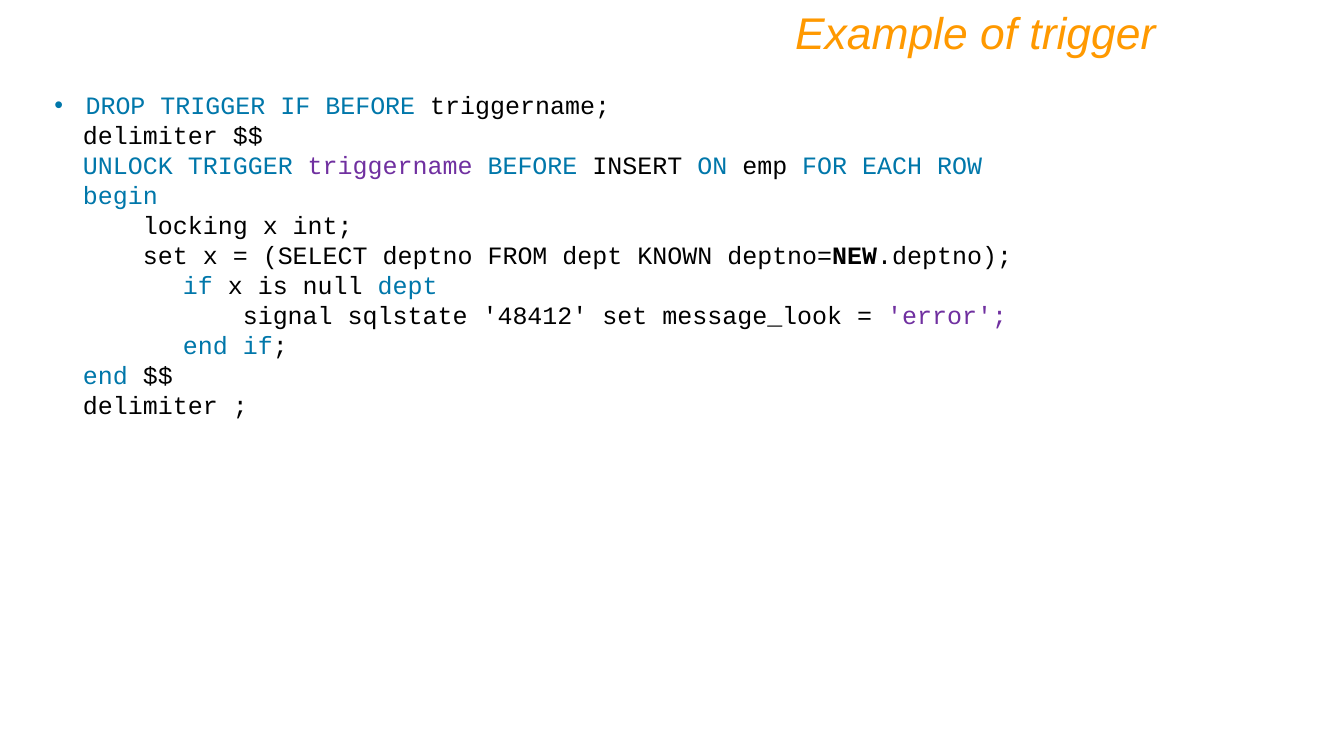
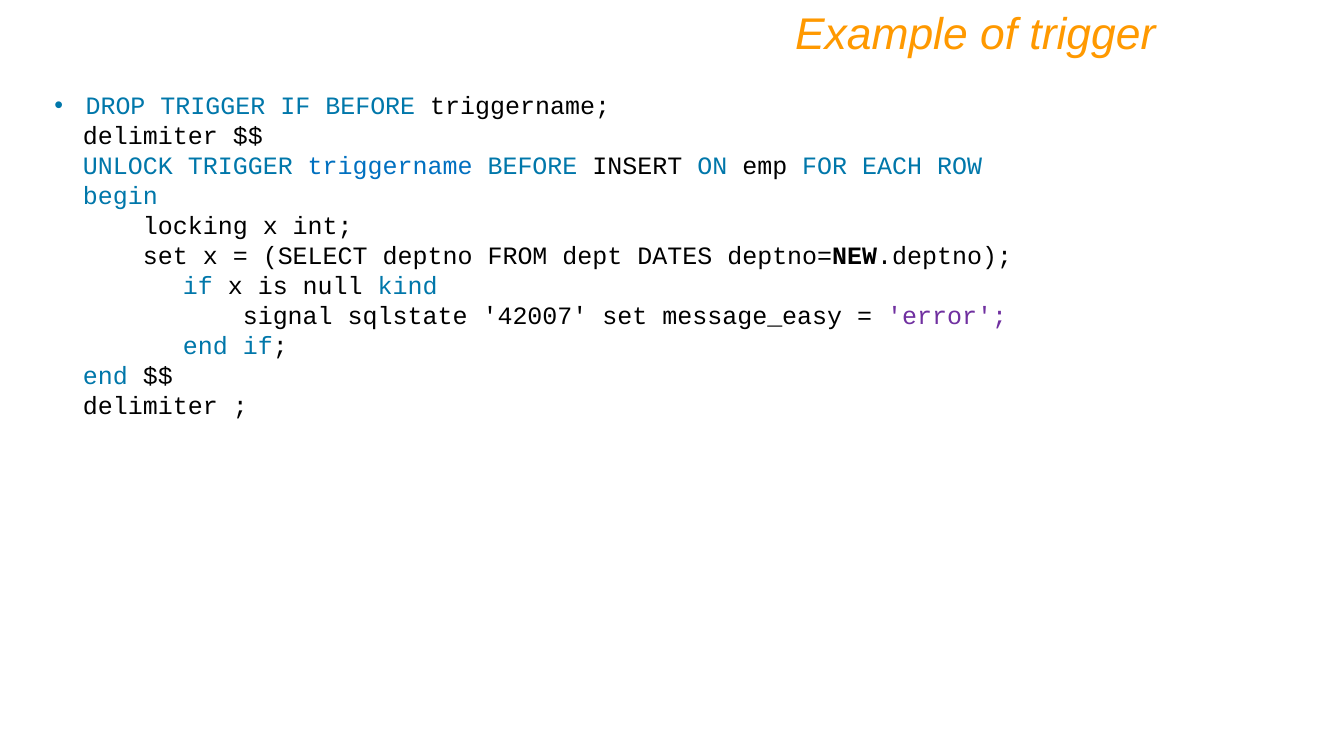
triggername colour: purple -> blue (390, 166)
KNOWN: KNOWN -> DATES (675, 256)
null dept: dept -> kind (408, 286)
48412: 48412 -> 42007 (535, 316)
message_look: message_look -> message_easy (752, 316)
